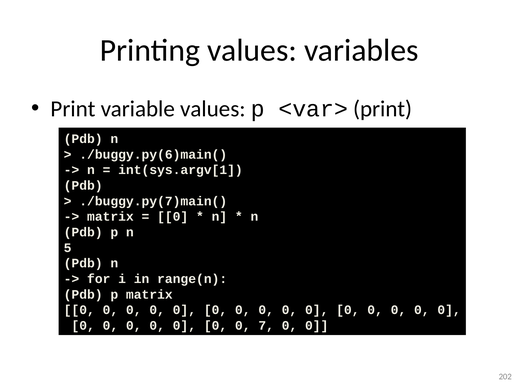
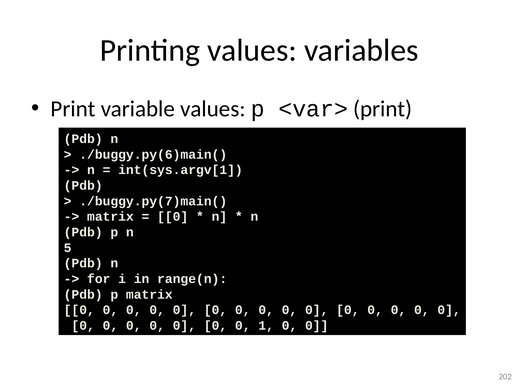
7: 7 -> 1 (266, 326)
